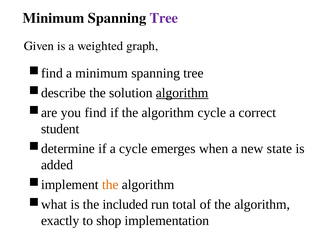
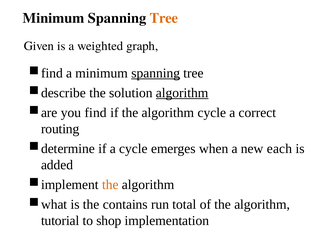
Tree colour: purple -> orange (164, 18)
spanning underline: none -> present (156, 73)
student: student -> routing (60, 129)
state: state -> each (279, 149)
included: included -> contains (125, 204)
exactly: exactly -> tutorial (60, 221)
